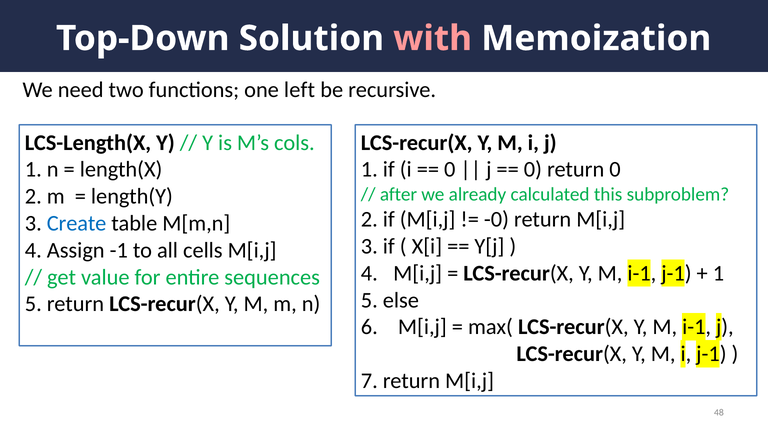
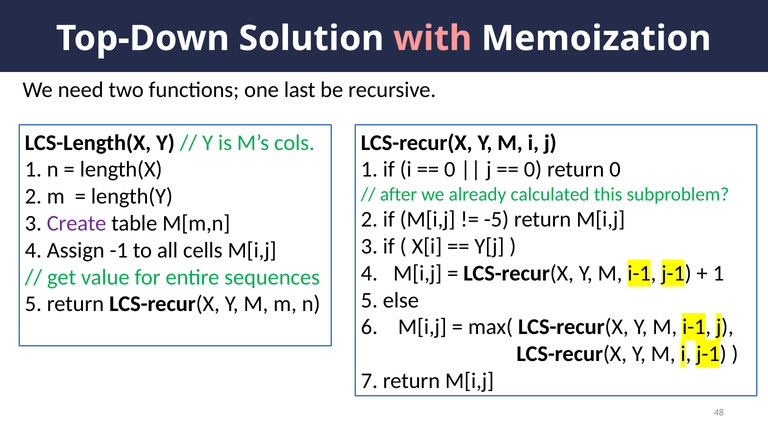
left: left -> last (300, 90)
-0: -0 -> -5 (496, 219)
Create colour: blue -> purple (77, 223)
